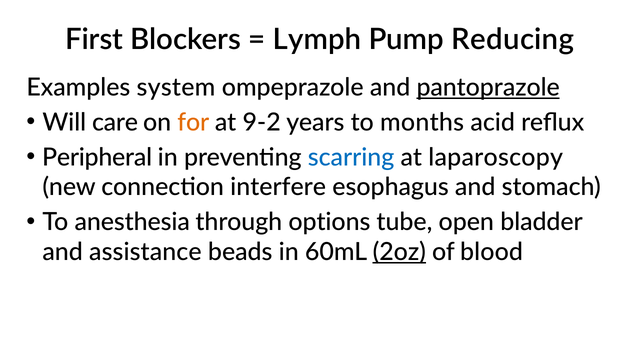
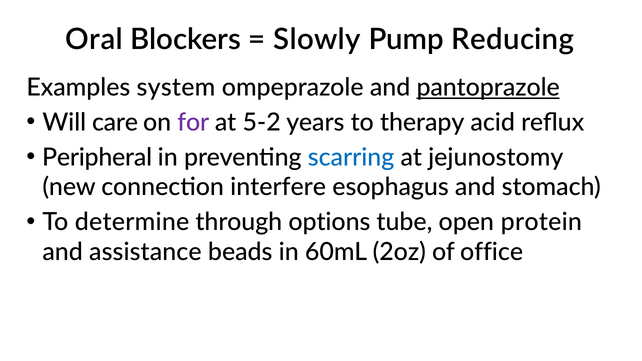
First: First -> Oral (94, 40)
Lymph: Lymph -> Slowly (317, 40)
for colour: orange -> purple (193, 122)
9-2: 9-2 -> 5-2 (262, 122)
months: months -> therapy (422, 122)
laparoscopy: laparoscopy -> jejunostomy (496, 157)
anesthesia: anesthesia -> determine (132, 222)
bladder: bladder -> protein (541, 222)
2oz underline: present -> none (399, 252)
blood: blood -> office (492, 252)
